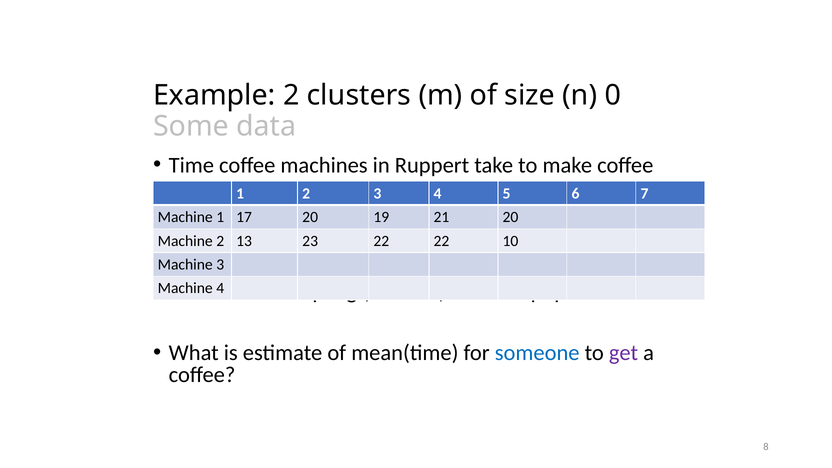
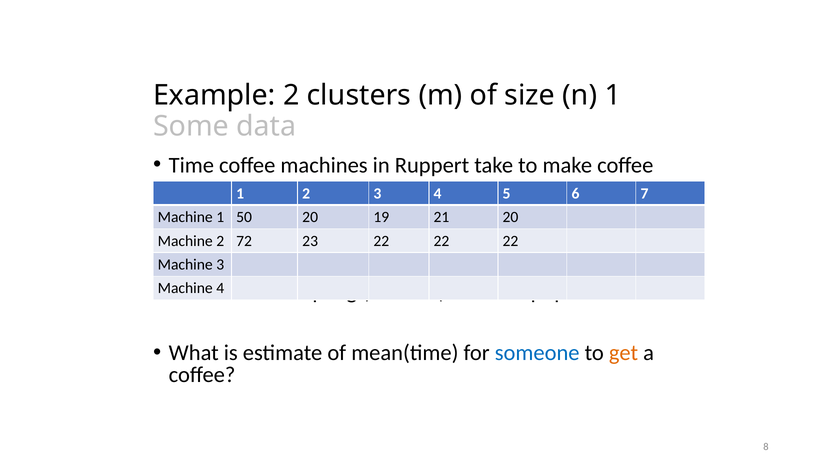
n 0: 0 -> 1 (613, 96)
17: 17 -> 50 (244, 217)
13: 13 -> 72 (244, 241)
22 22 10: 10 -> 22 (510, 241)
get colour: purple -> orange (624, 353)
